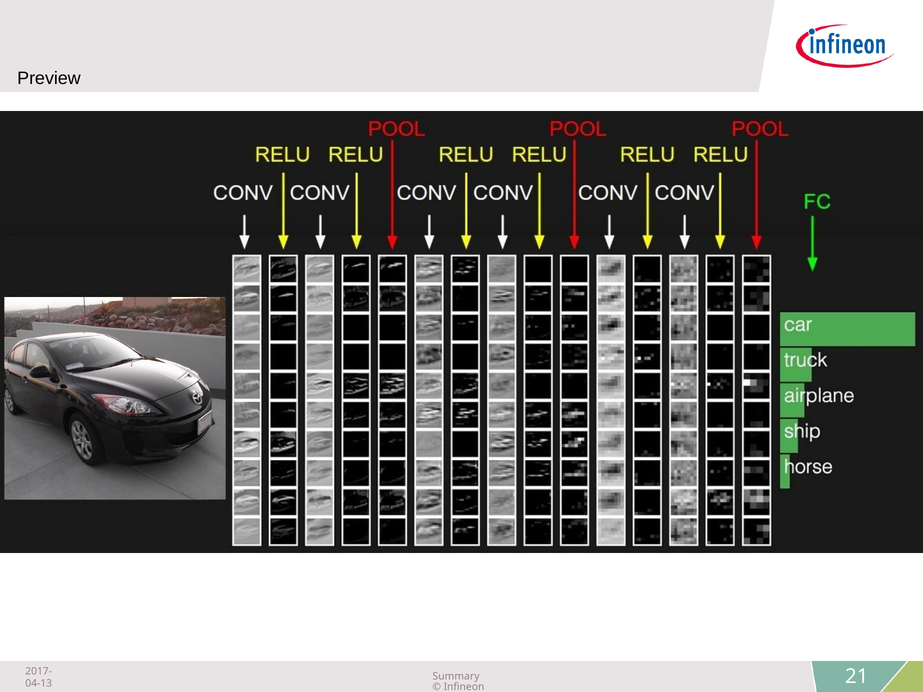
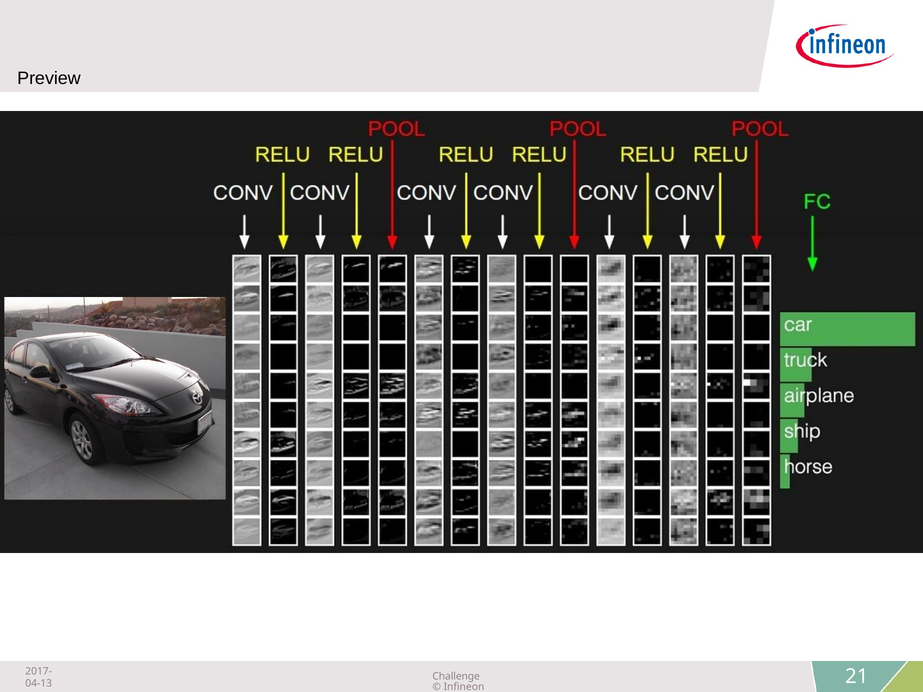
Summary: Summary -> Challenge (456, 677)
